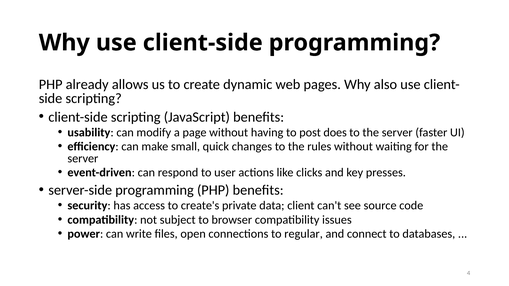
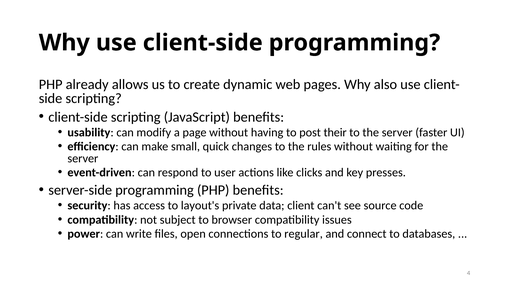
does: does -> their (335, 133)
create's: create's -> layout's (200, 206)
